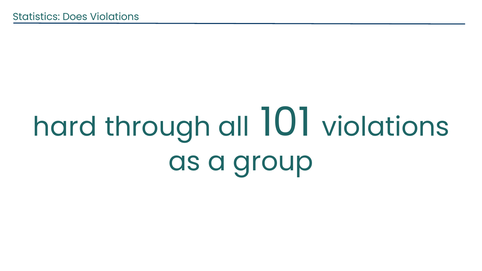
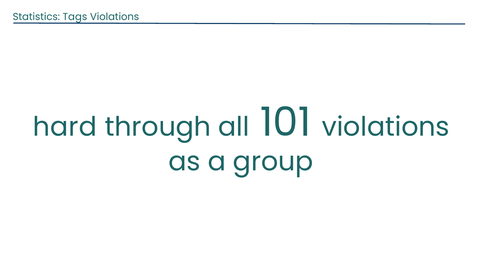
Does: Does -> Tags (75, 17)
